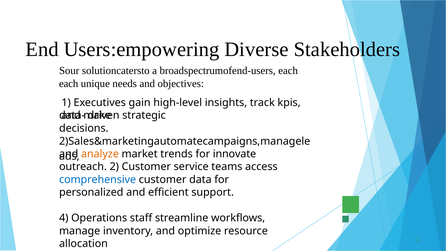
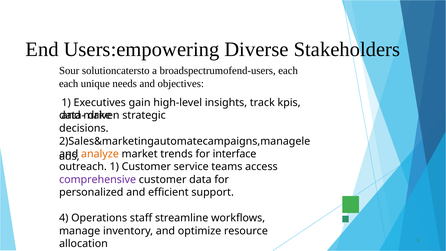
innovate: innovate -> interface (235, 154)
outreach 2: 2 -> 1 (114, 167)
comprehensive colour: blue -> purple (98, 179)
